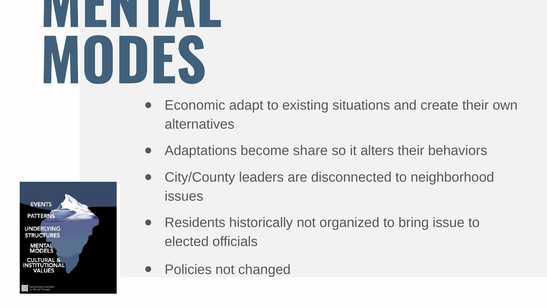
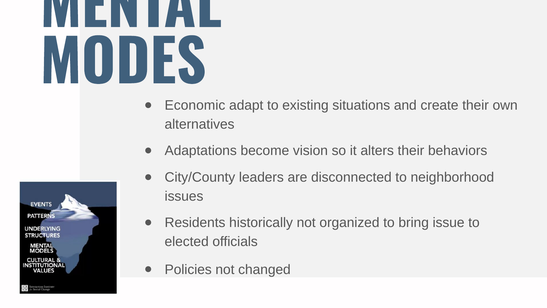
share: share -> vision (310, 151)
